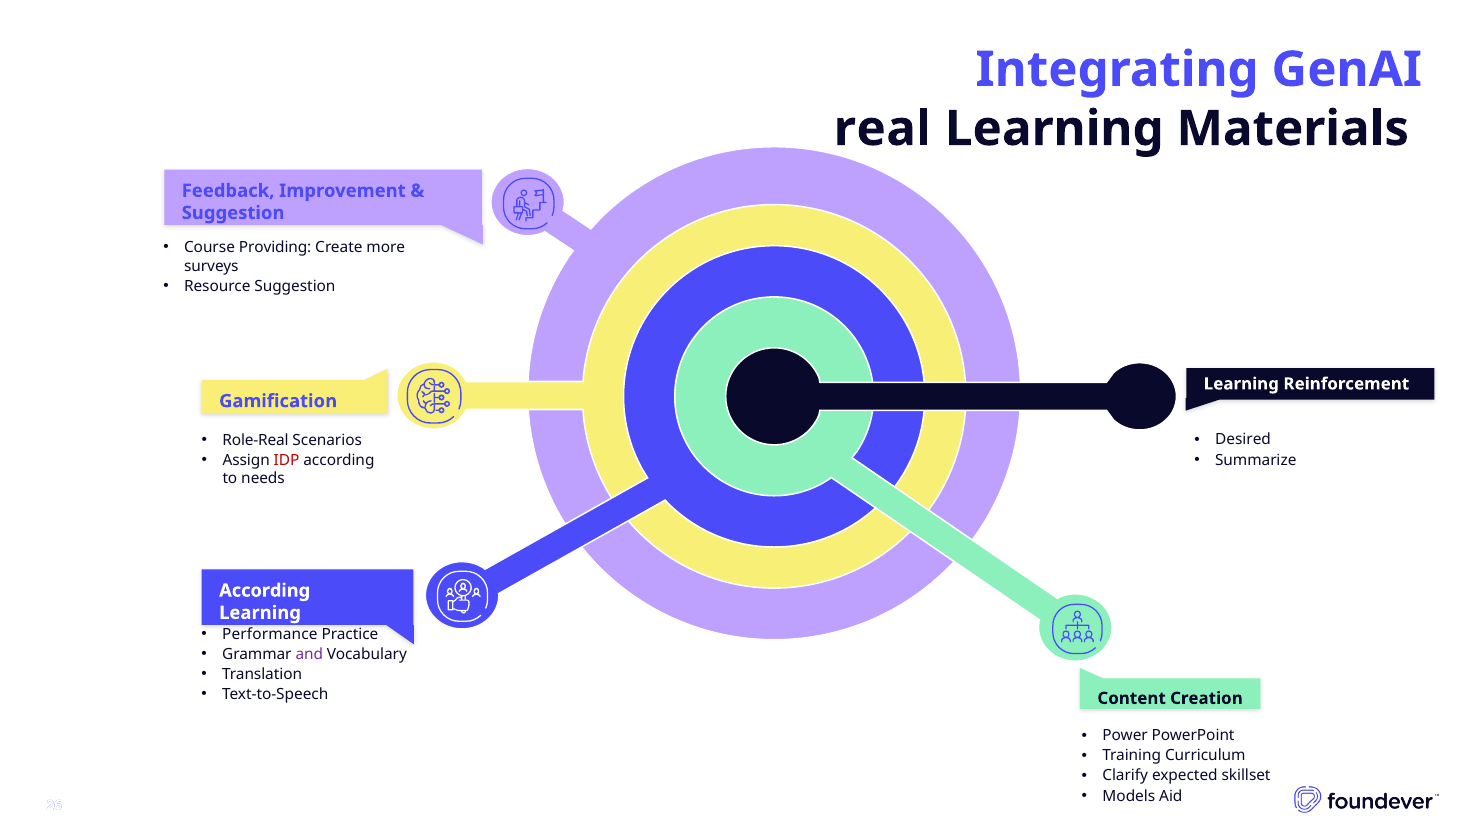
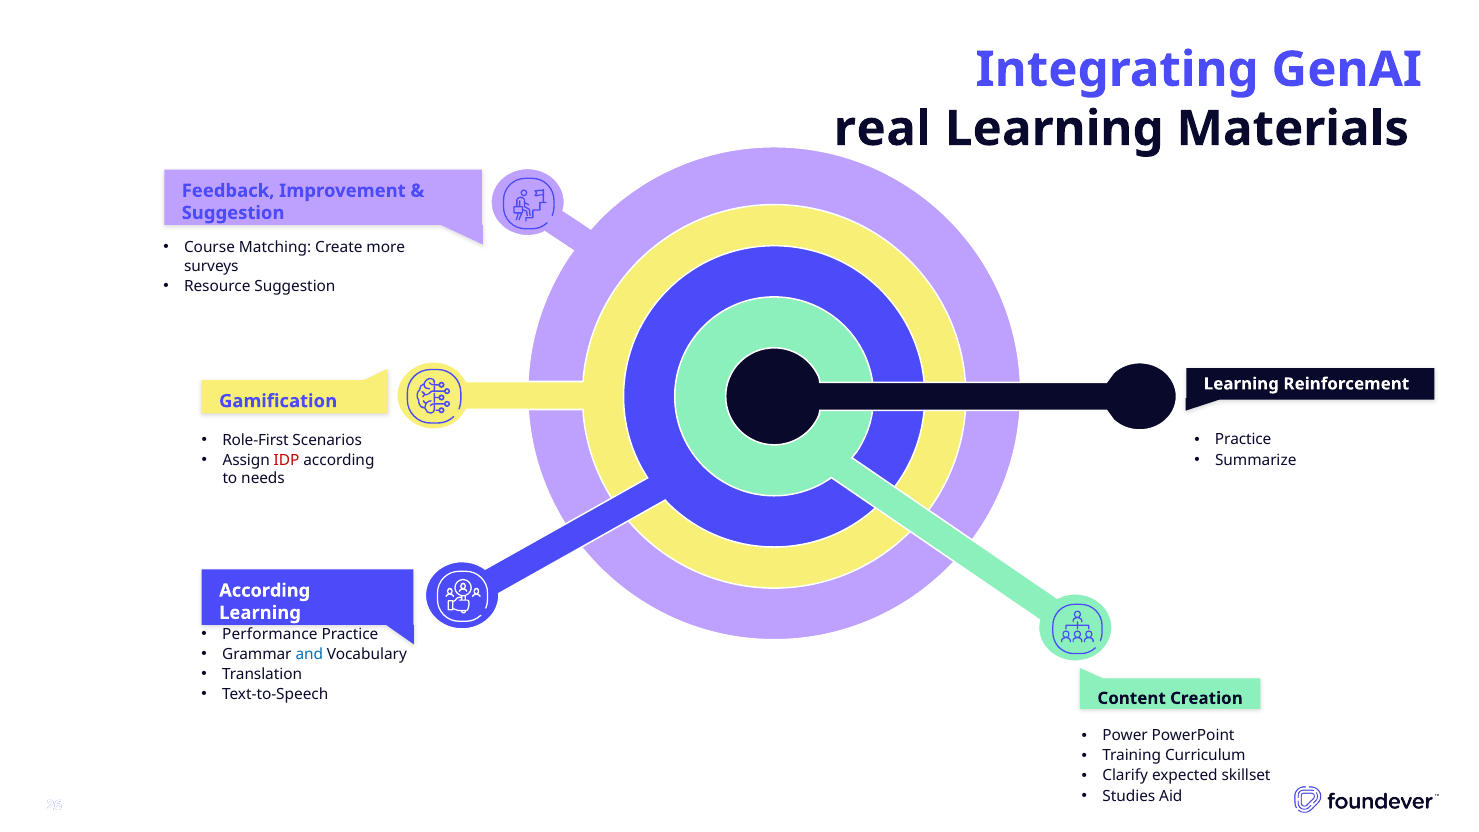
Providing: Providing -> Matching (275, 248)
Desired: Desired -> Practice (1243, 440)
Role-Real: Role-Real -> Role-First (256, 440)
and colour: purple -> blue (309, 654)
Models: Models -> Studies (1129, 796)
